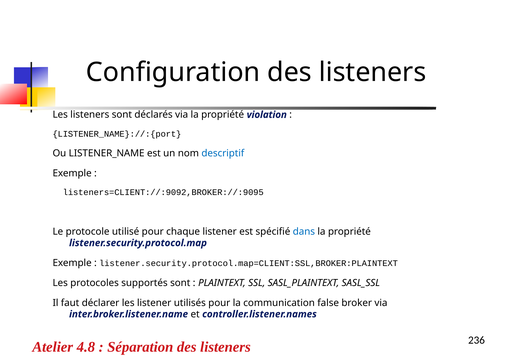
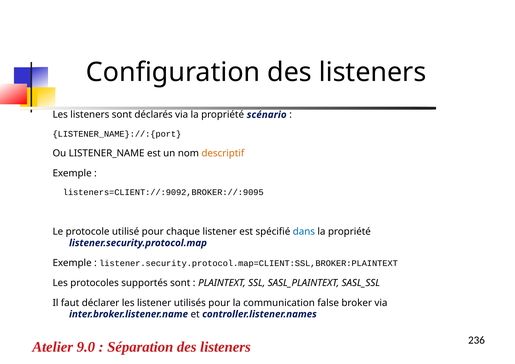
violation: violation -> scénario (267, 115)
descriptif colour: blue -> orange (223, 153)
4.8: 4.8 -> 9.0 (86, 347)
